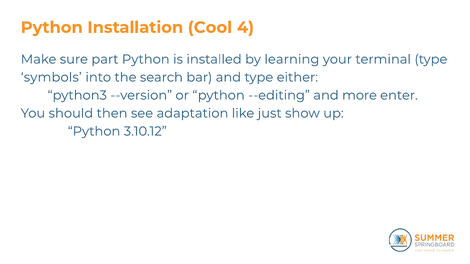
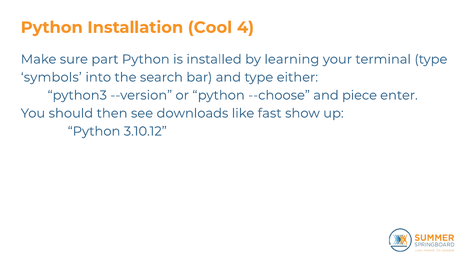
--editing: --editing -> --choose (279, 95)
more: more -> piece (360, 95)
adaptation: adaptation -> downloads (192, 113)
just: just -> fast (270, 113)
